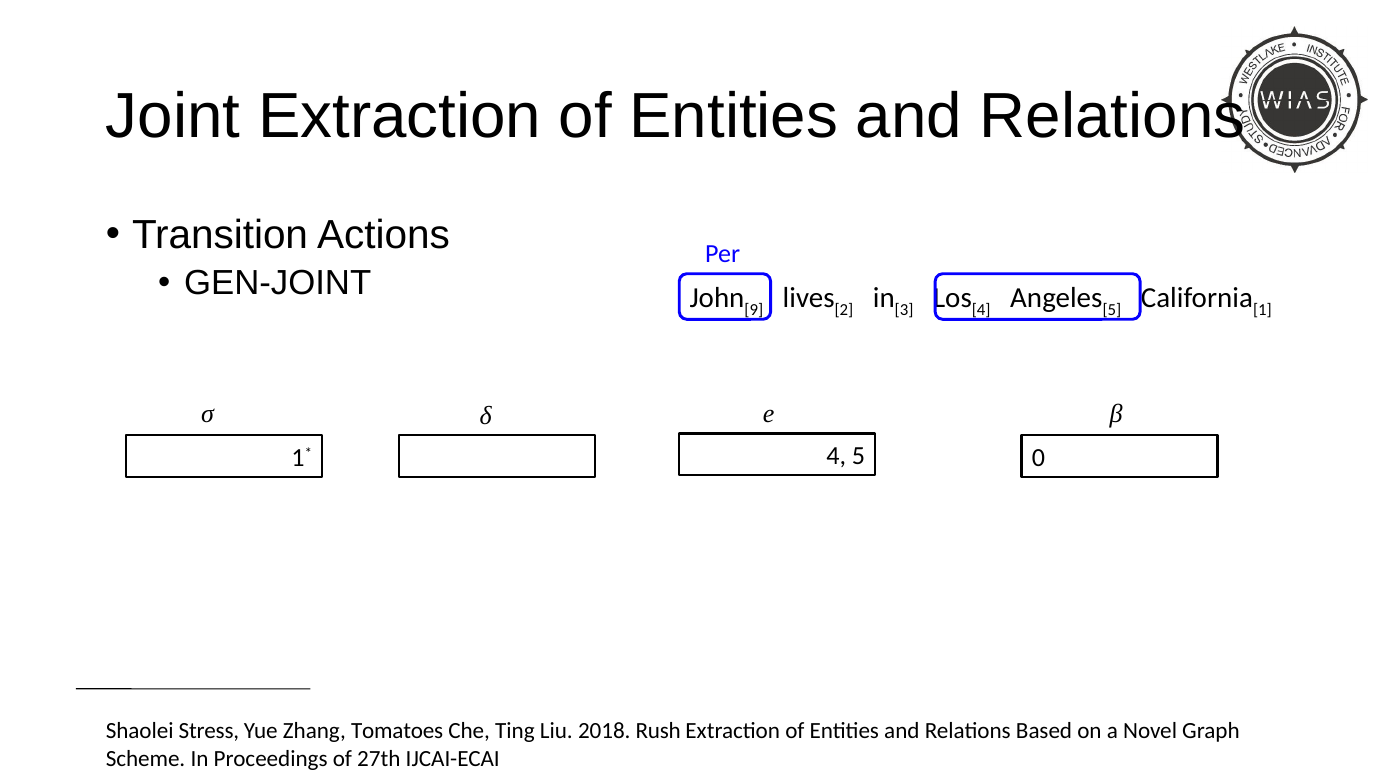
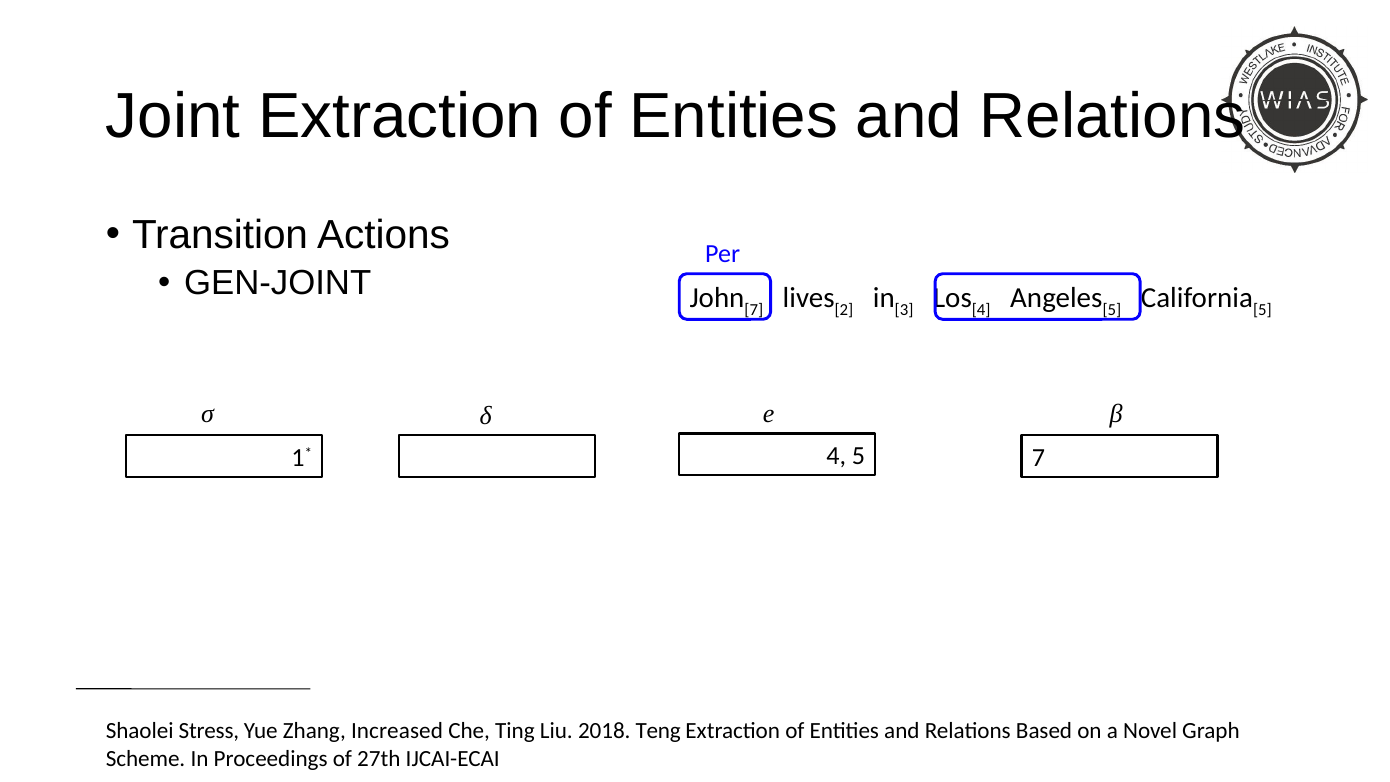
9: 9 -> 7 (754, 309)
1: 1 -> 5 (1262, 309)
5 0: 0 -> 7 (1038, 458)
Tomatoes: Tomatoes -> Increased (397, 731)
Rush: Rush -> Teng (658, 731)
